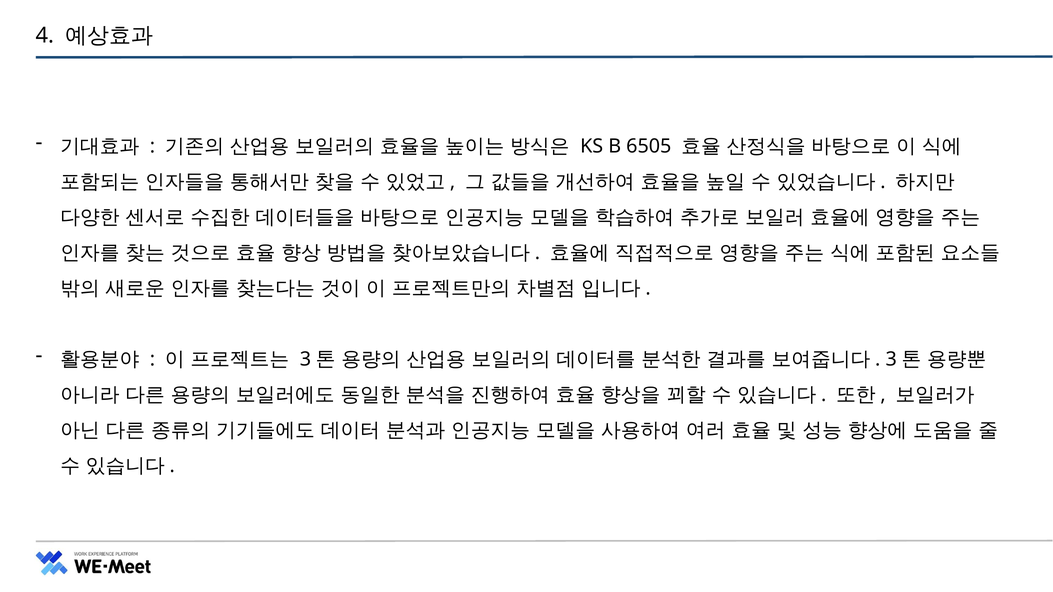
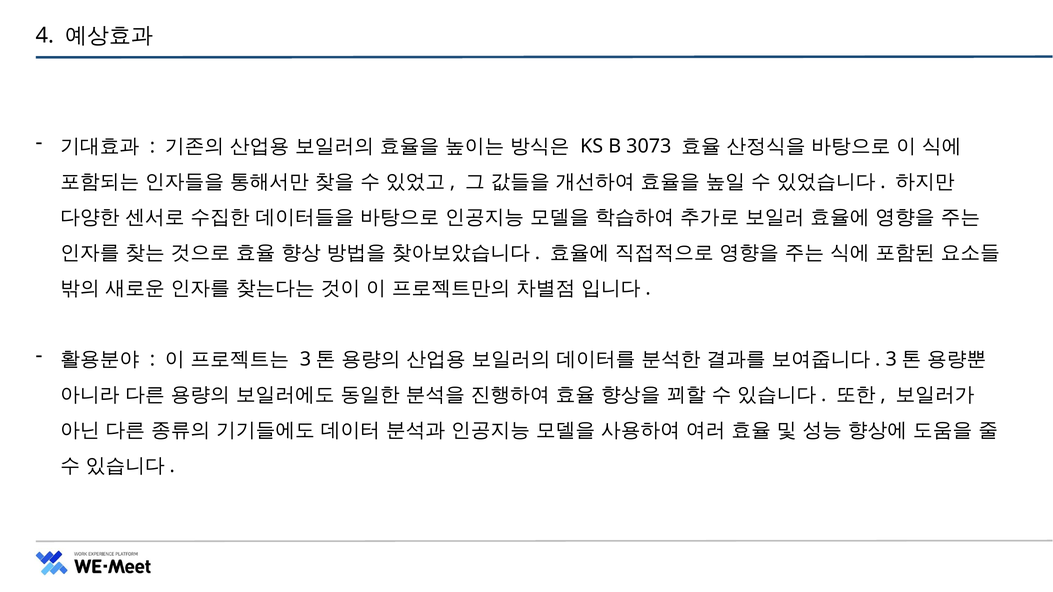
6505: 6505 -> 3073 (649, 146)
